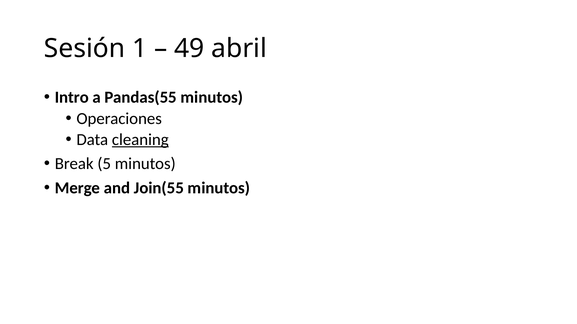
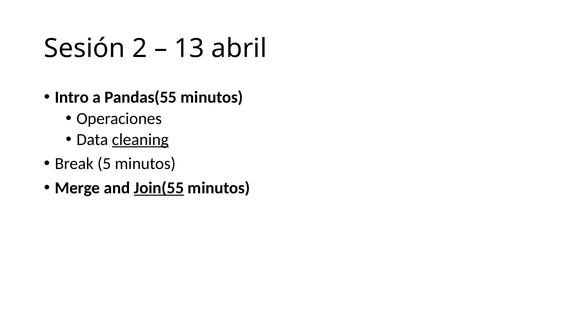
1: 1 -> 2 (140, 48)
49: 49 -> 13 (189, 48)
Join(55 underline: none -> present (159, 188)
